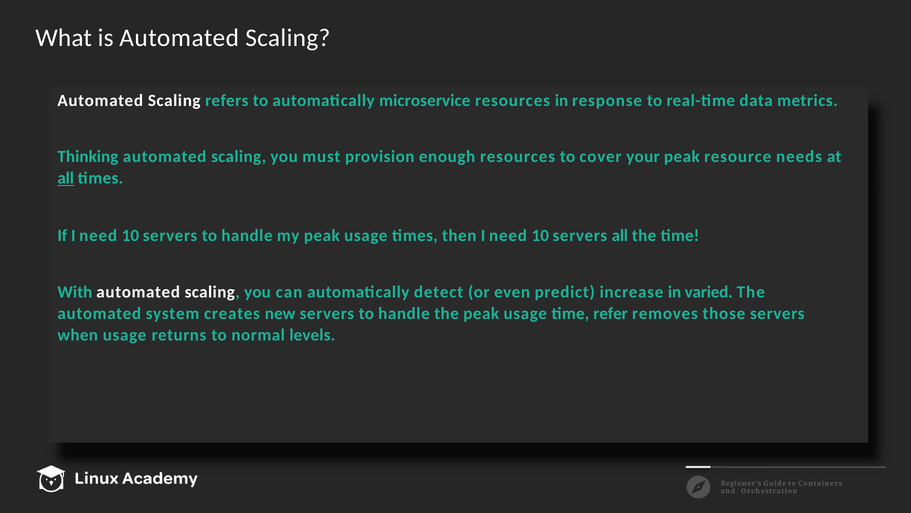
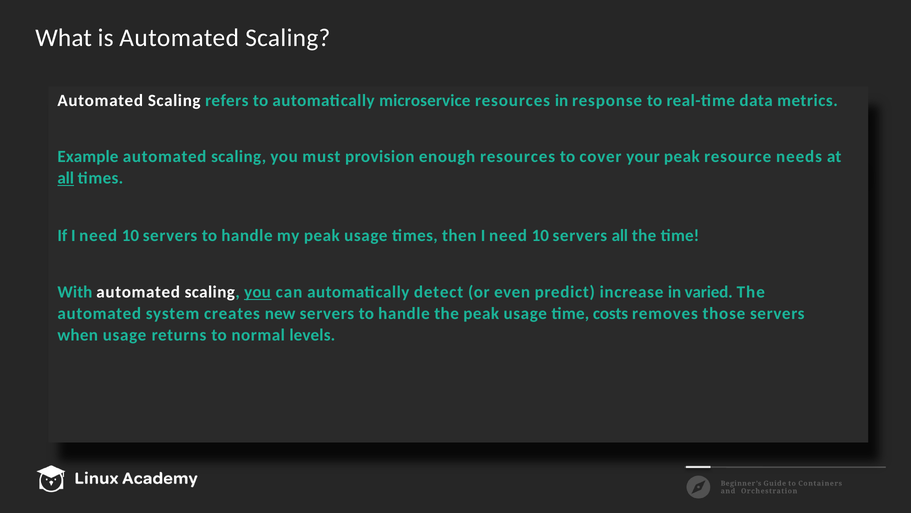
Thinking: Thinking -> Example (88, 156)
you underline: none -> present (258, 292)
refer: refer -> costs (611, 313)
